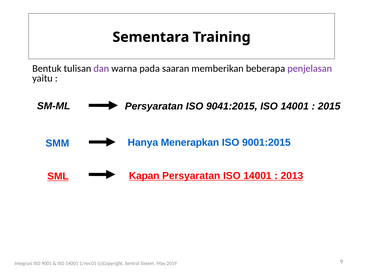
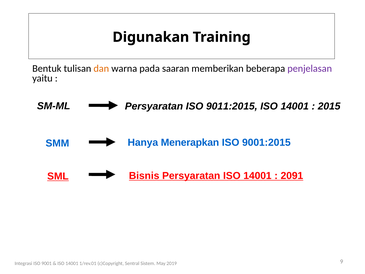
Sementara: Sementara -> Digunakan (151, 37)
dan colour: purple -> orange (101, 68)
9041:2015: 9041:2015 -> 9011:2015 (232, 106)
Kapan: Kapan -> Bisnis (144, 176)
2013: 2013 -> 2091 (292, 176)
